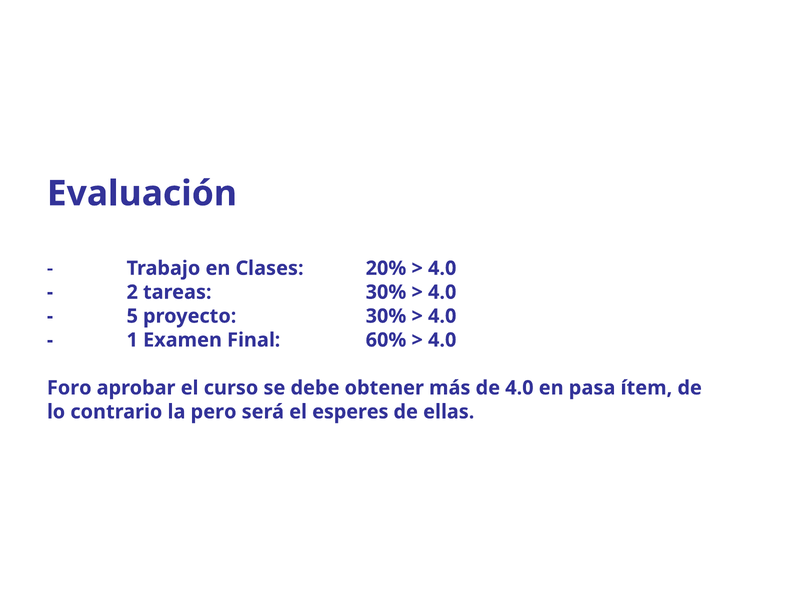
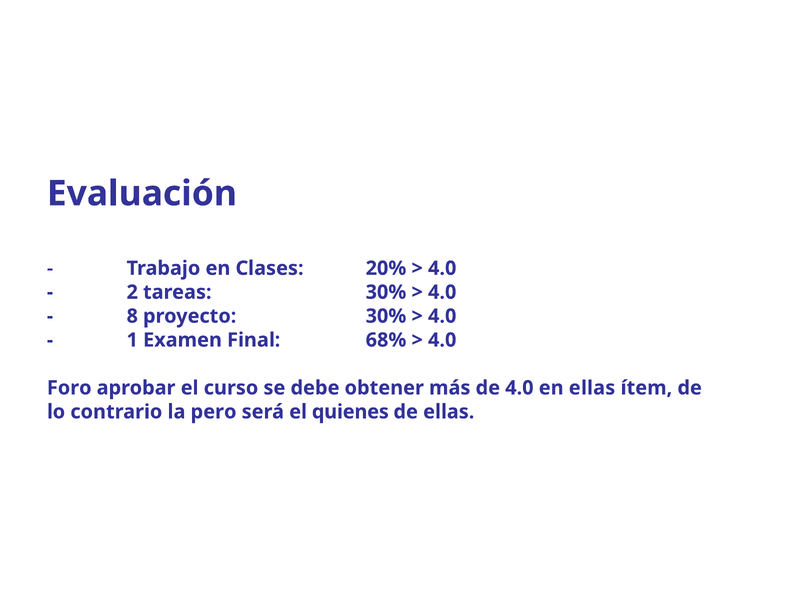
5: 5 -> 8 (132, 316)
60%: 60% -> 68% (386, 340)
en pasa: pasa -> ellas (592, 388)
esperes: esperes -> quienes (350, 412)
